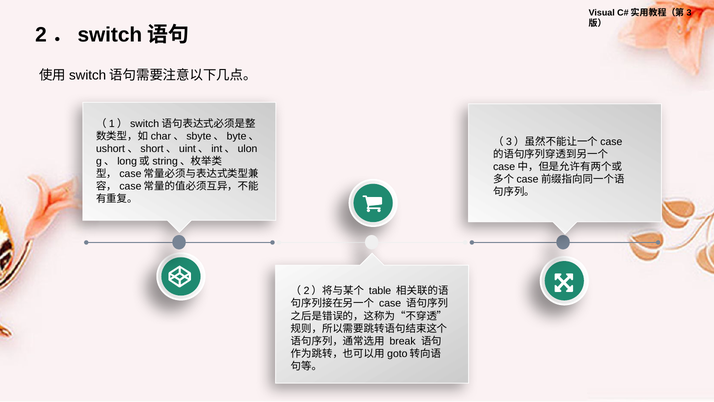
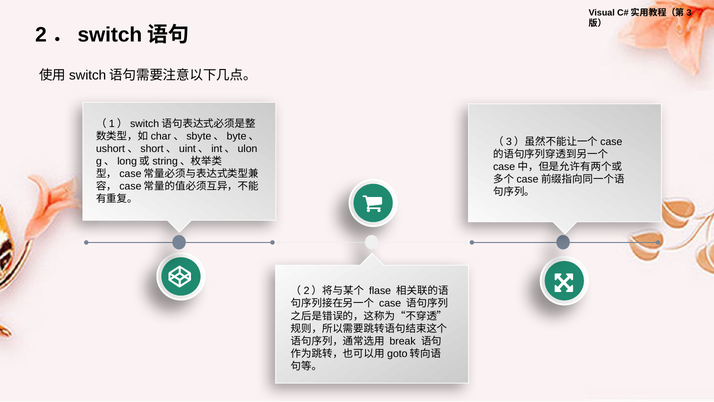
table: table -> flase (380, 291)
